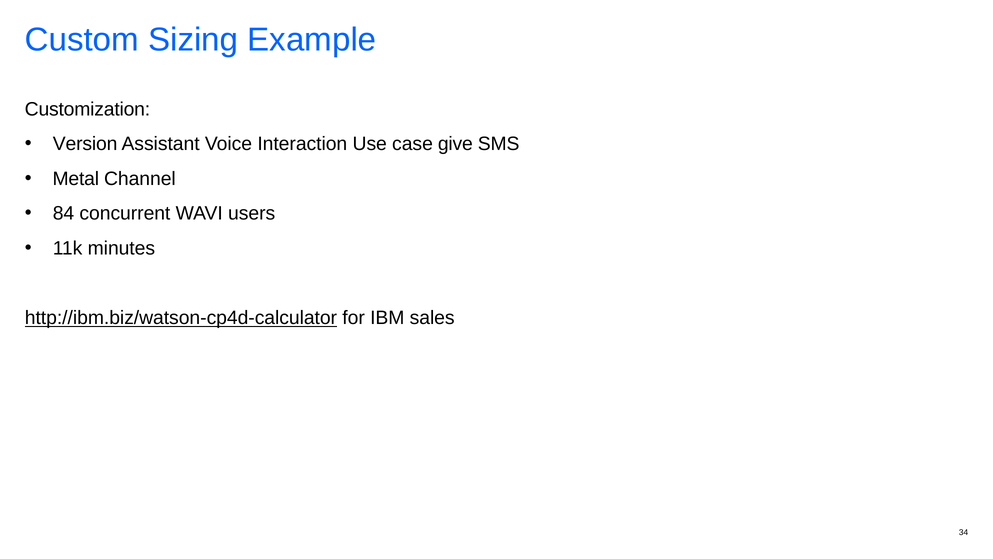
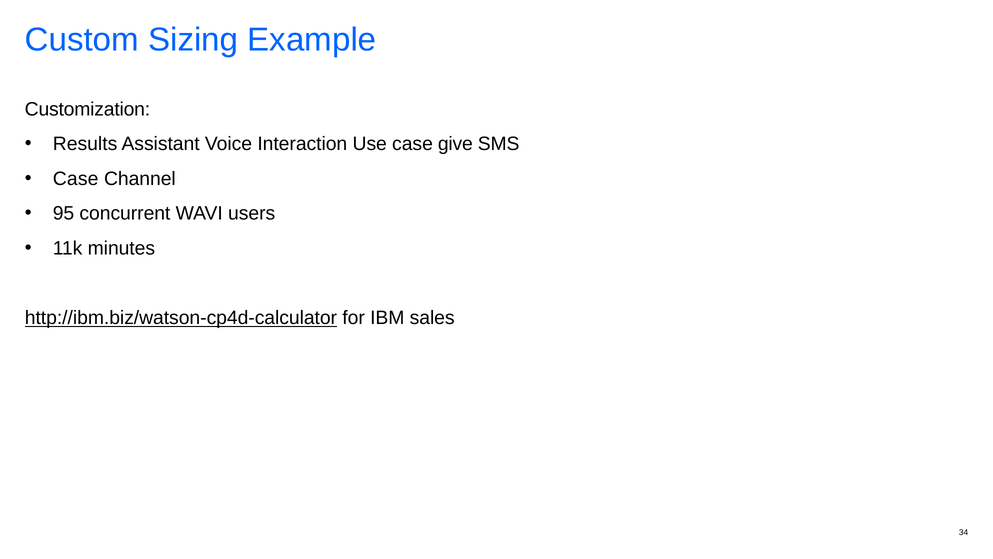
Version: Version -> Results (85, 144)
Metal: Metal -> Case (76, 179)
84: 84 -> 95 (64, 213)
